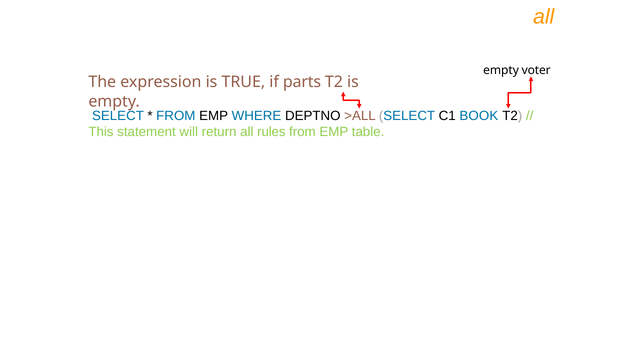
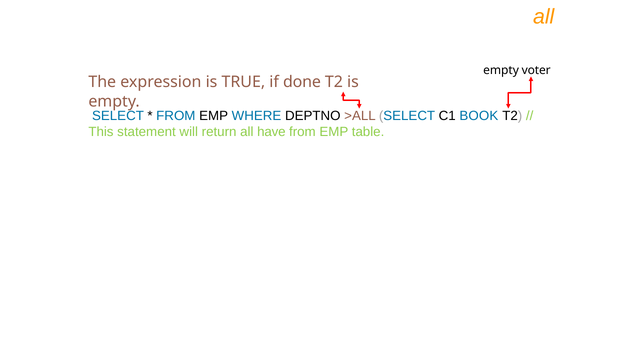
parts: parts -> done (302, 82)
rules: rules -> have (271, 132)
